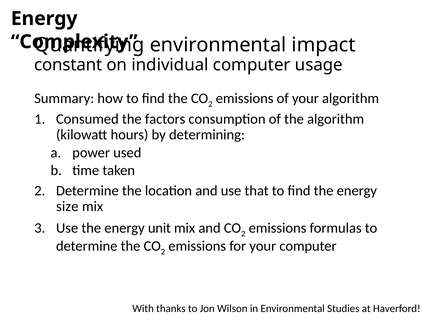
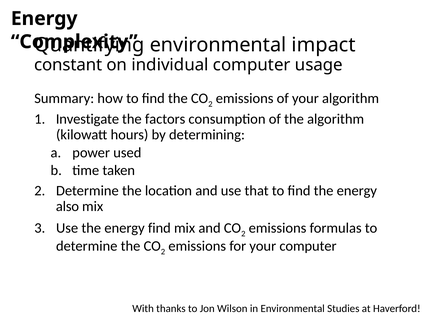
Consumed: Consumed -> Investigate (87, 119)
size: size -> also (67, 206)
energy unit: unit -> find (159, 228)
